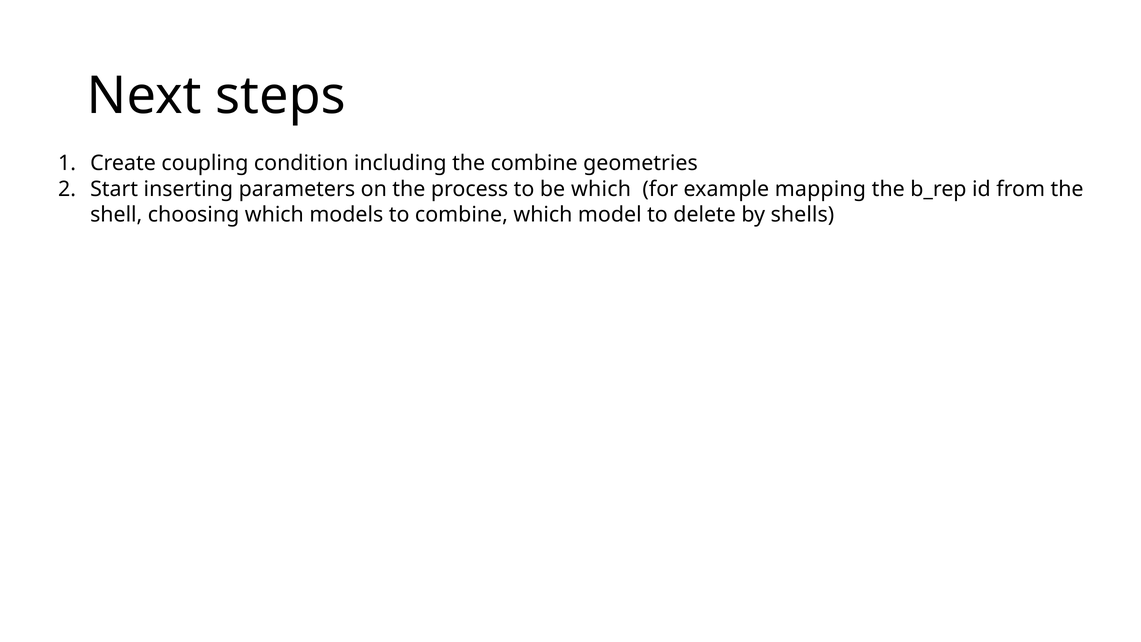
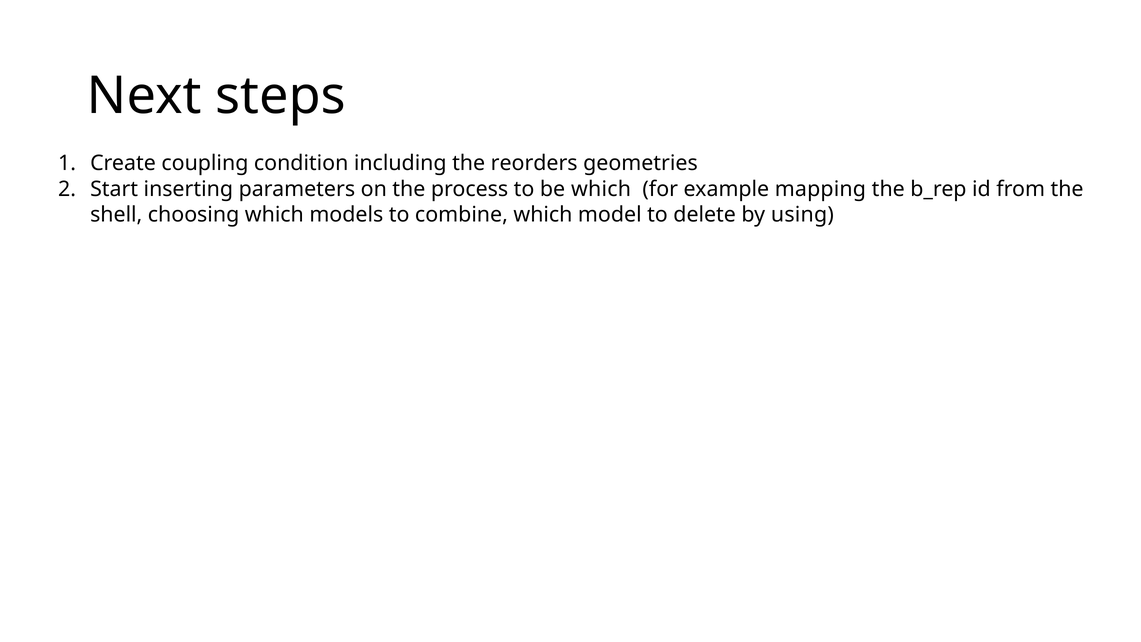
the combine: combine -> reorders (534, 163)
shells: shells -> using (802, 215)
